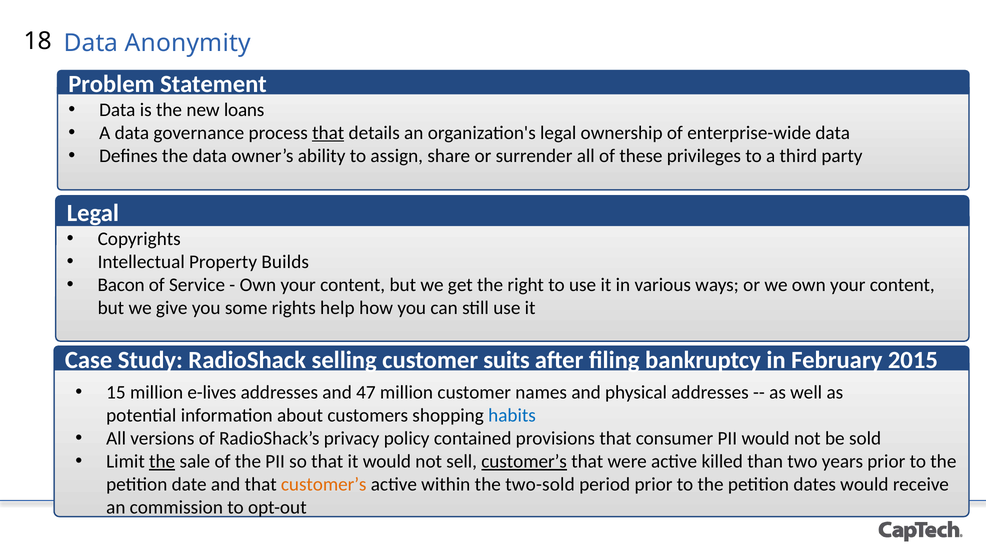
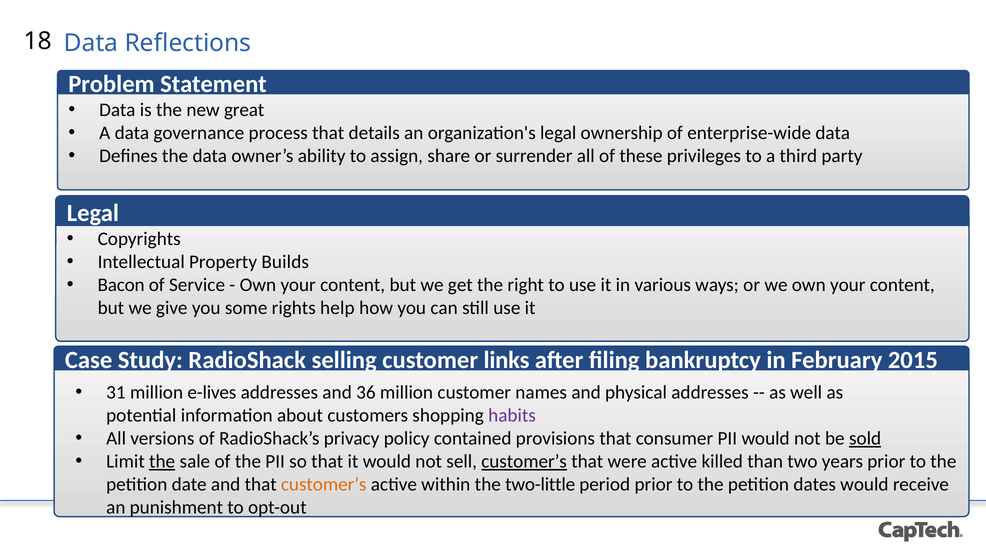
Anonymity: Anonymity -> Reflections (188, 43)
loans: loans -> great (244, 110)
that underline: present -> none (328, 133)
suits: suits -> links (507, 360)
15: 15 -> 31 (116, 392)
47: 47 -> 36 (366, 392)
habits colour: blue -> purple (512, 415)
sold underline: none -> present (865, 438)
two-sold: two-sold -> two-little (540, 484)
commission: commission -> punishment (176, 507)
